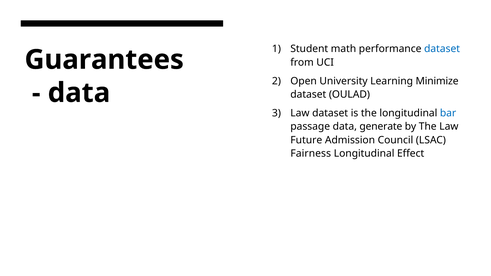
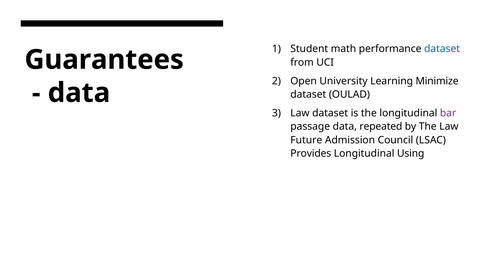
bar colour: blue -> purple (448, 113)
generate: generate -> repeated (381, 127)
Fairness: Fairness -> Provides (311, 154)
Effect: Effect -> Using (411, 154)
